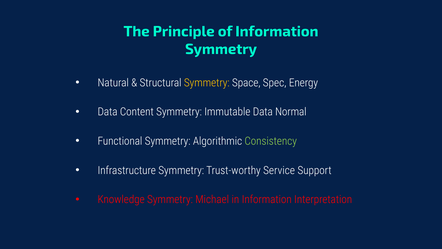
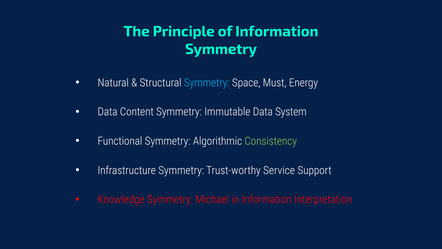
Symmetry colour: yellow -> light blue (207, 83)
Spec: Spec -> Must (275, 83)
Normal: Normal -> System (291, 112)
